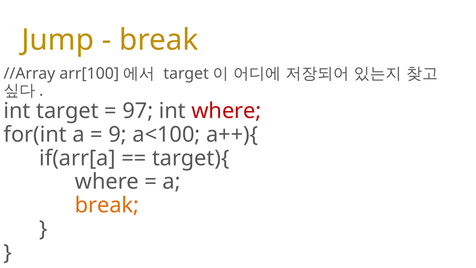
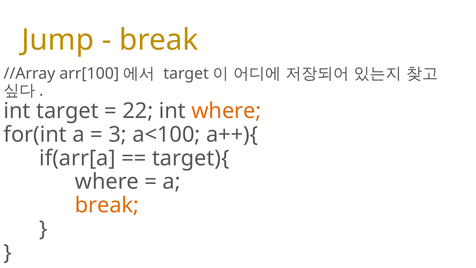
97: 97 -> 22 (138, 111)
where colour: red -> orange (226, 111)
9: 9 -> 3 (118, 134)
